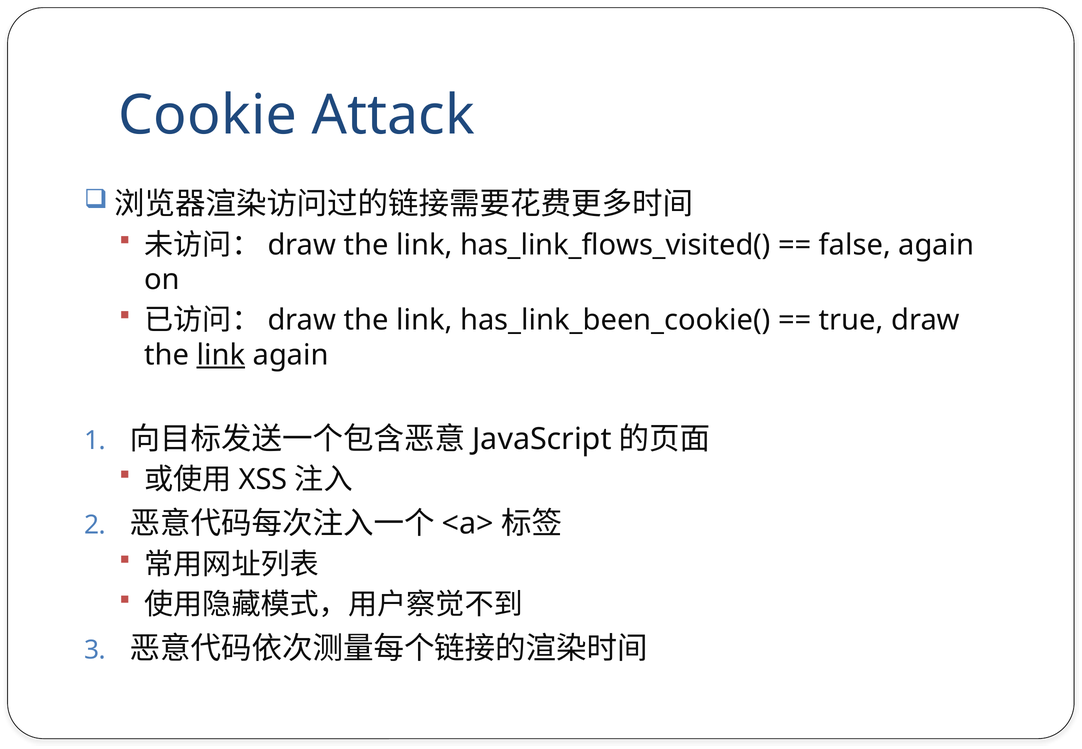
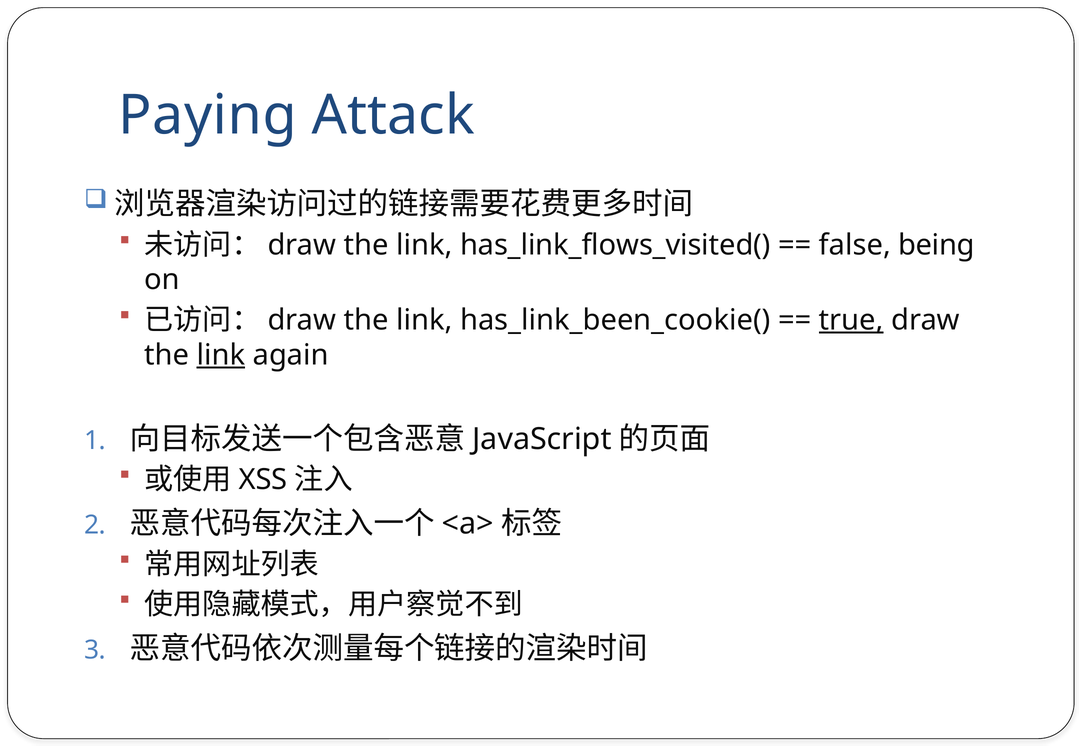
Cookie: Cookie -> Paying (208, 115)
false again: again -> being (936, 245)
true underline: none -> present (851, 320)
